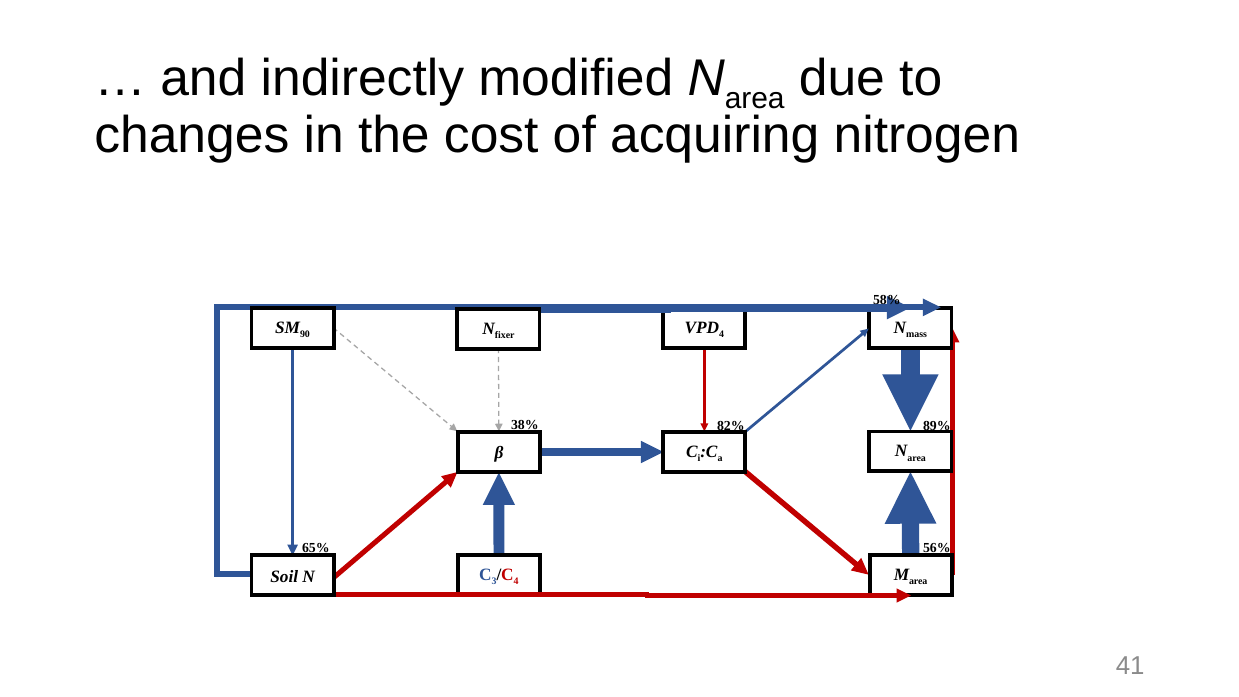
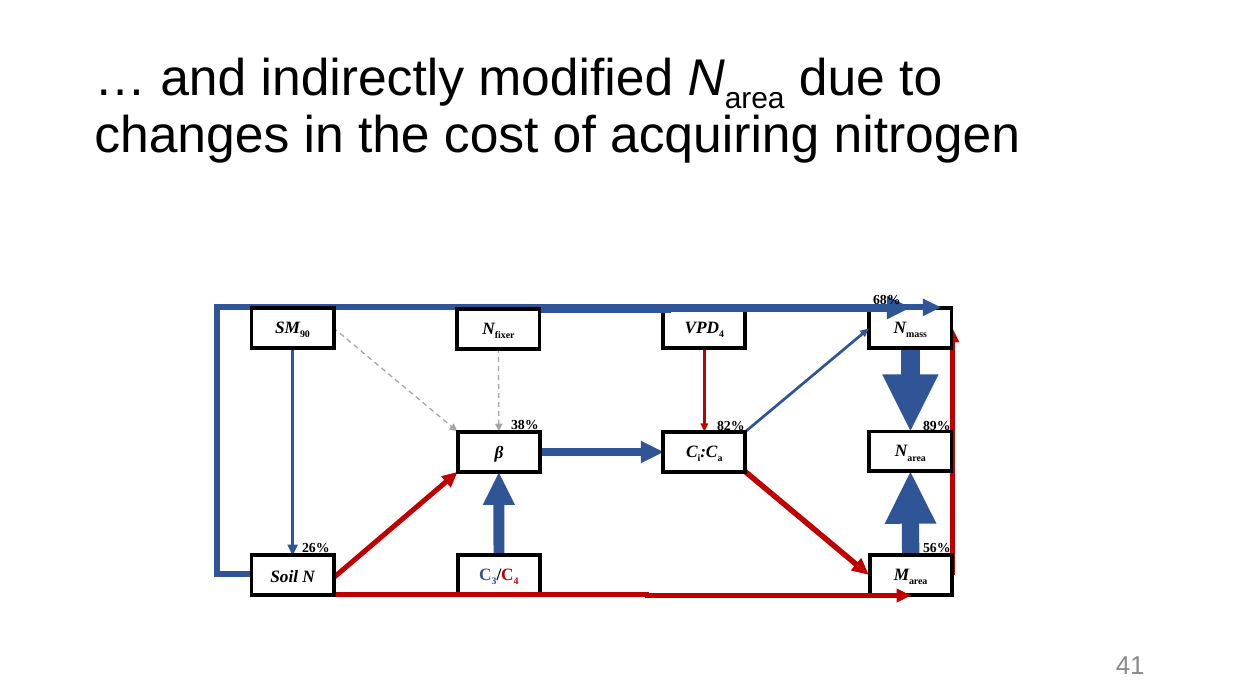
58%: 58% -> 68% (887, 300)
65%: 65% -> 26% (316, 548)
